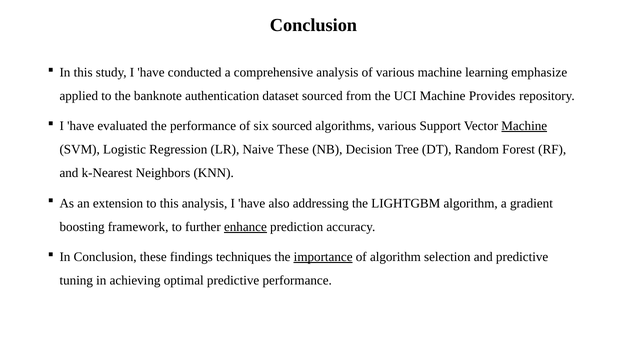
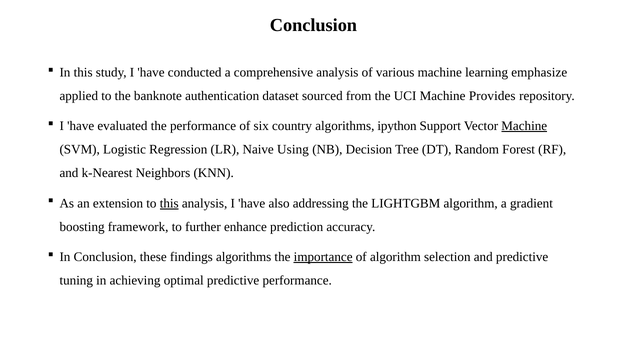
six sourced: sourced -> country (292, 126)
algorithms various: various -> ipython (397, 126)
Naive These: These -> Using (293, 149)
this underline: none -> present (169, 203)
enhance underline: present -> none (245, 227)
findings techniques: techniques -> algorithms (244, 257)
